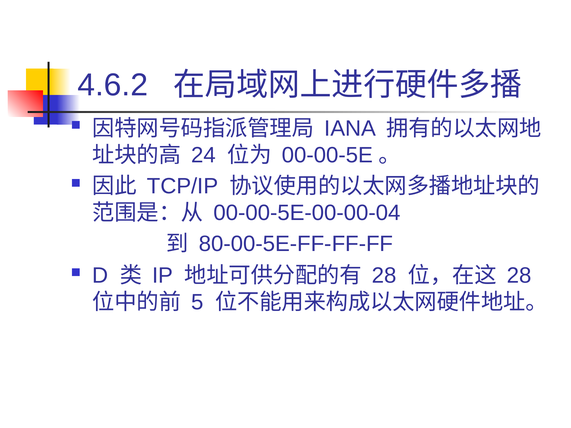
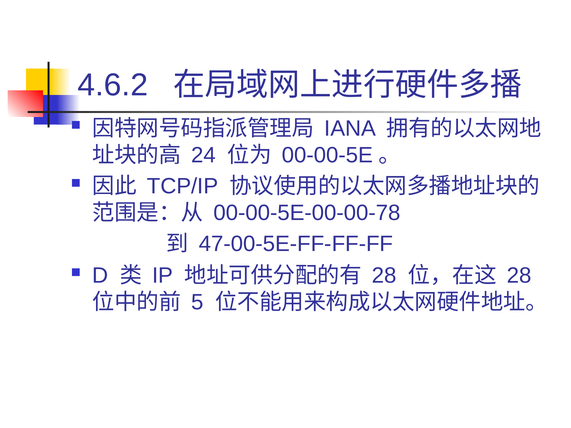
00-00-5E-00-00-04: 00-00-5E-00-00-04 -> 00-00-5E-00-00-78 (307, 213)
80-00-5E-FF-FF-FF: 80-00-5E-FF-FF-FF -> 47-00-5E-FF-FF-FF (296, 244)
